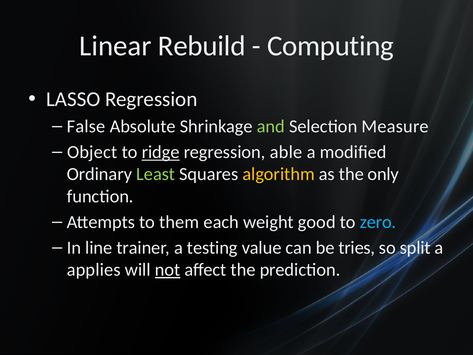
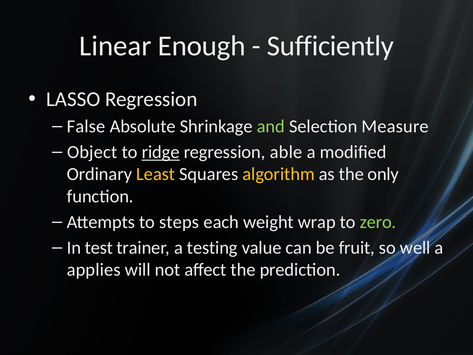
Rebuild: Rebuild -> Enough (202, 46)
Computing: Computing -> Sufficiently (330, 46)
Least colour: light green -> yellow (156, 174)
them: them -> steps (179, 222)
good: good -> wrap (317, 222)
zero colour: light blue -> light green (378, 222)
line: line -> test (99, 248)
tries: tries -> fruit (357, 248)
split: split -> well (415, 248)
not underline: present -> none (168, 270)
